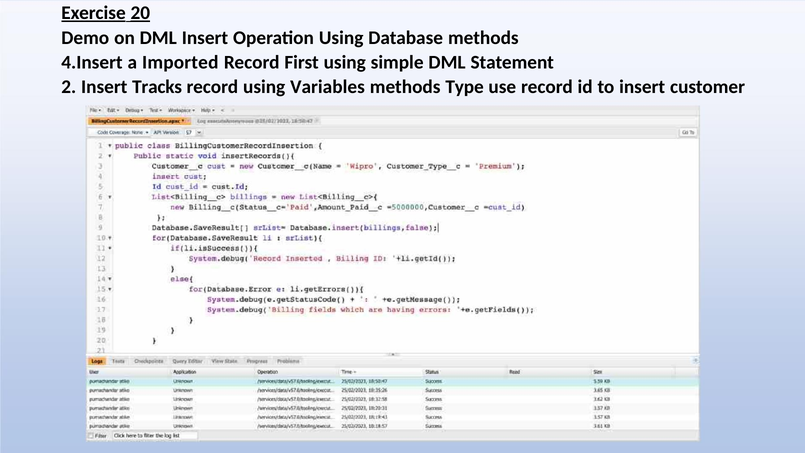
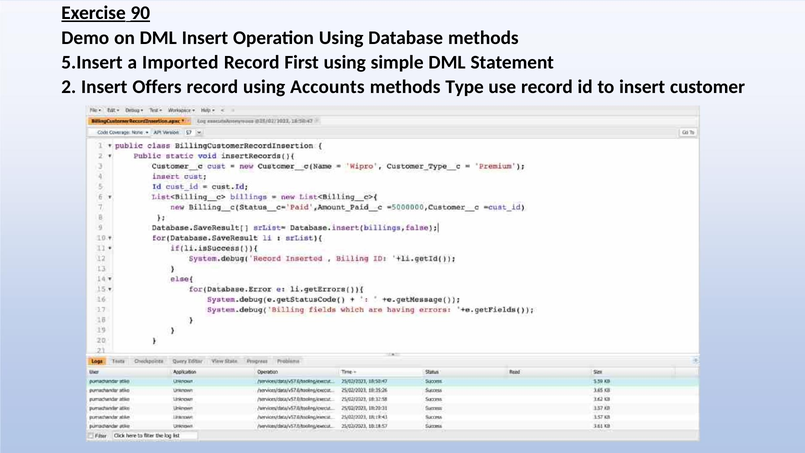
20: 20 -> 90 (140, 13)
4.Insert: 4.Insert -> 5.Insert (92, 62)
Tracks: Tracks -> Offers (157, 87)
Variables: Variables -> Accounts (327, 87)
